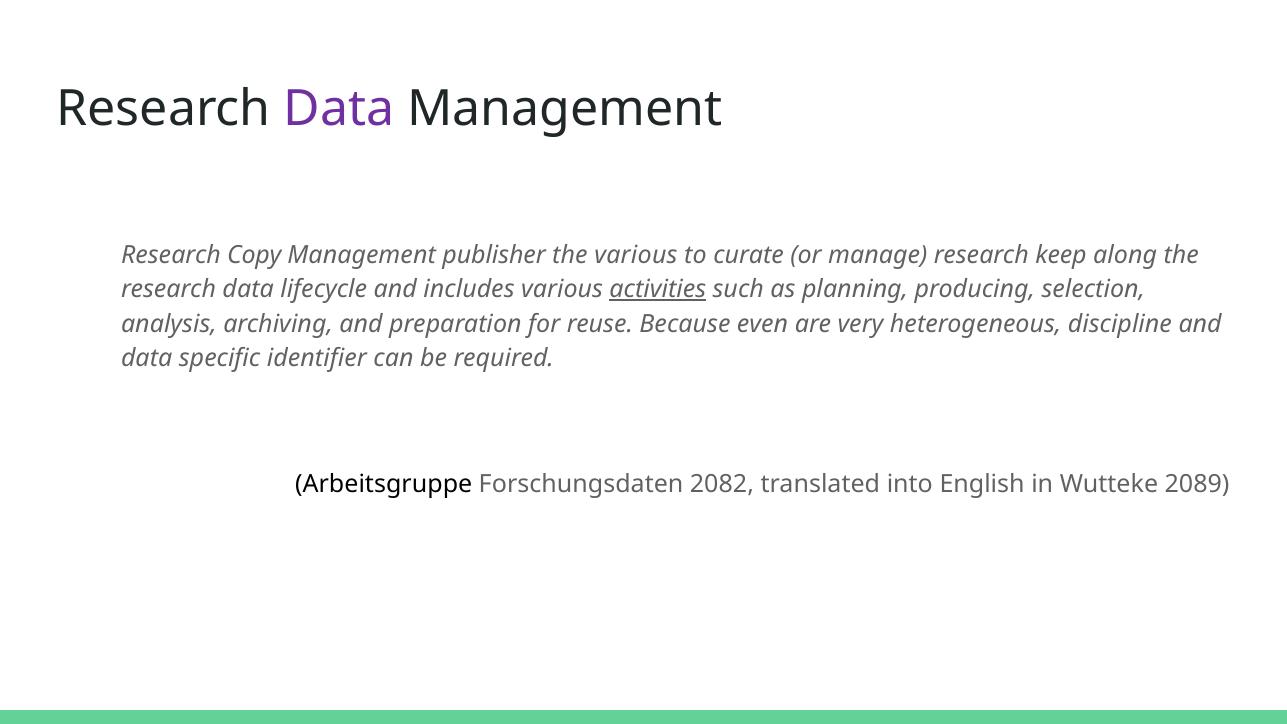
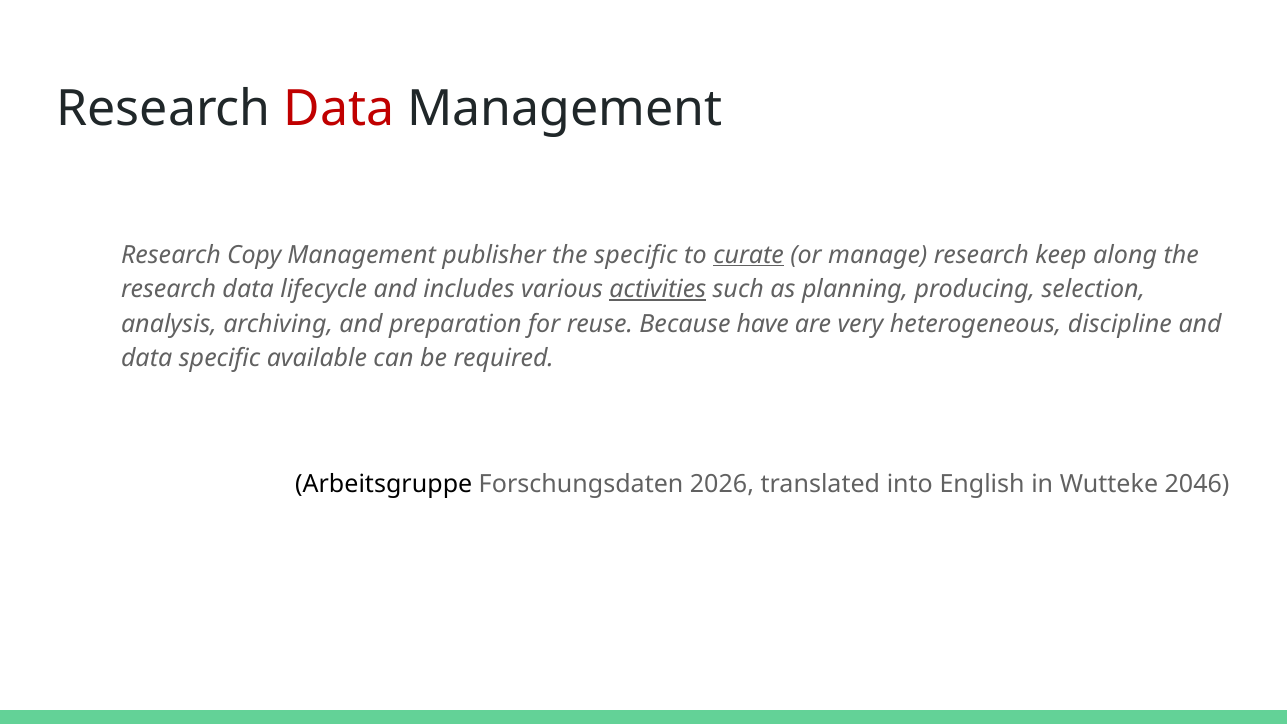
Data colour: purple -> red (339, 109)
the various: various -> specific (636, 255)
curate underline: none -> present (749, 255)
even: even -> have (763, 324)
identifier: identifier -> available (317, 358)
2082: 2082 -> 2026 (722, 485)
2089: 2089 -> 2046 (1197, 485)
